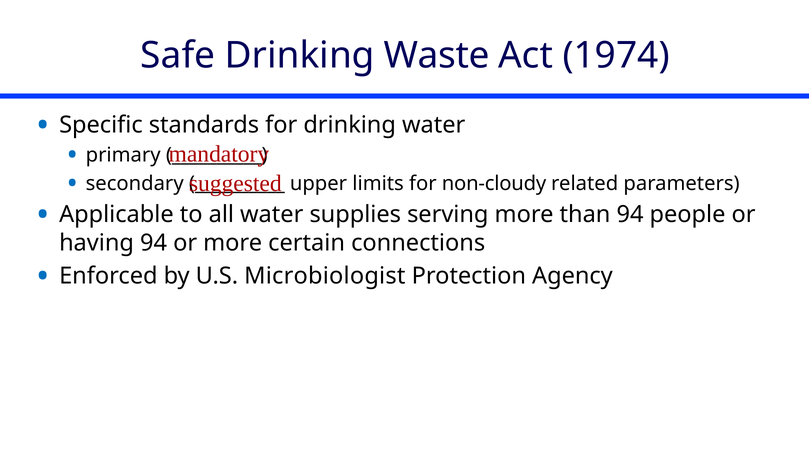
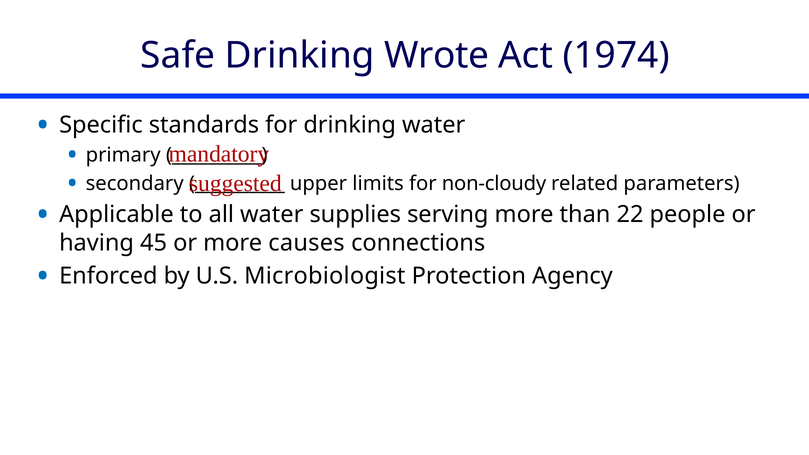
Waste: Waste -> Wrote (437, 56)
than 94: 94 -> 22 (630, 215)
having 94: 94 -> 45 (154, 243)
certain: certain -> causes (306, 243)
